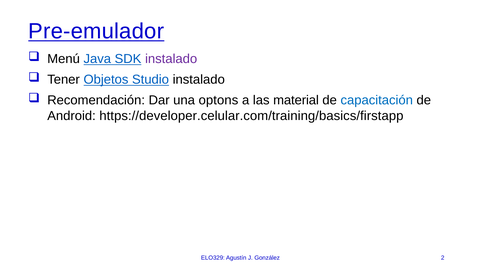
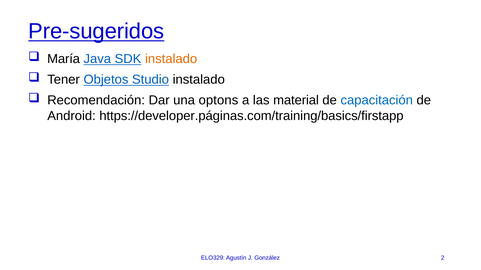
Pre-emulador: Pre-emulador -> Pre-sugeridos (96, 31)
Menú: Menú -> María (64, 59)
instalado colour: purple -> orange (171, 59)
https://developer.celular.com/training/basics/firstapp: https://developer.celular.com/training/basics/firstapp -> https://developer.páginas.com/training/basics/firstapp (251, 116)
